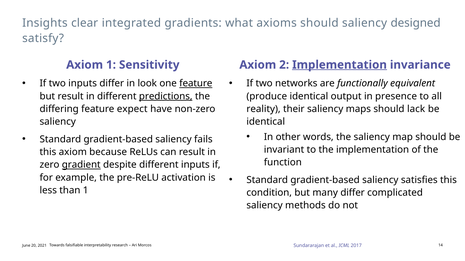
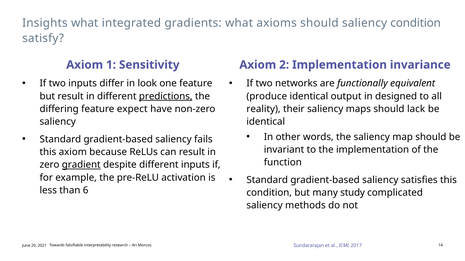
Insights clear: clear -> what (85, 23)
saliency designed: designed -> condition (416, 23)
Implementation underline: present -> none (340, 65)
feature underline: present -> none (196, 84)
presence: presence -> designed (396, 96)
than 1: 1 -> 6 (86, 191)
many differ: differ -> study (353, 193)
